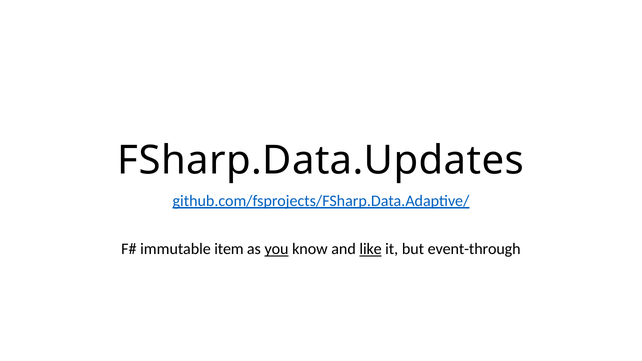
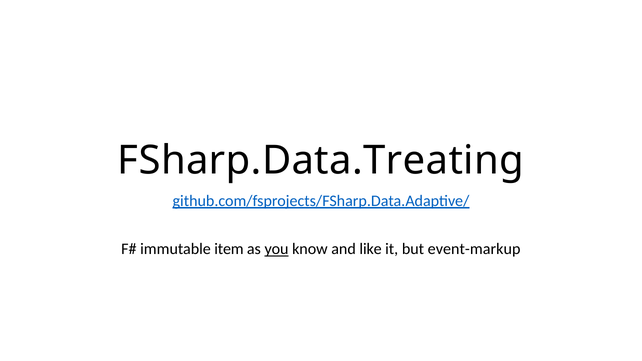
FSharp.Data.Updates: FSharp.Data.Updates -> FSharp.Data.Treating (321, 160)
like underline: present -> none (371, 249)
event-through: event-through -> event-markup (474, 249)
